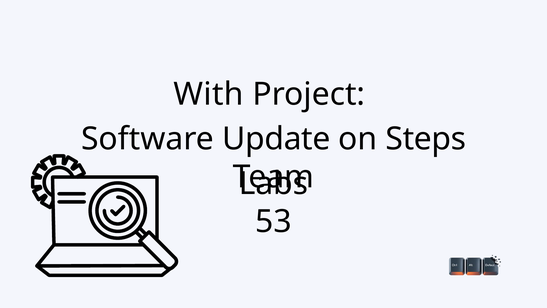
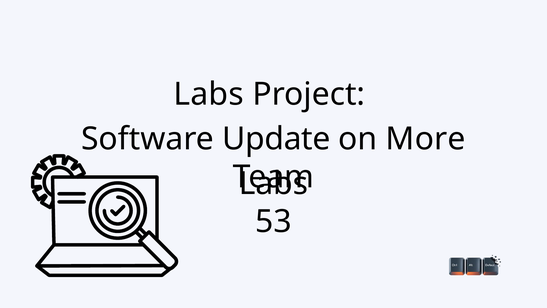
With: With -> Labs (209, 94)
Steps: Steps -> More (426, 139)
